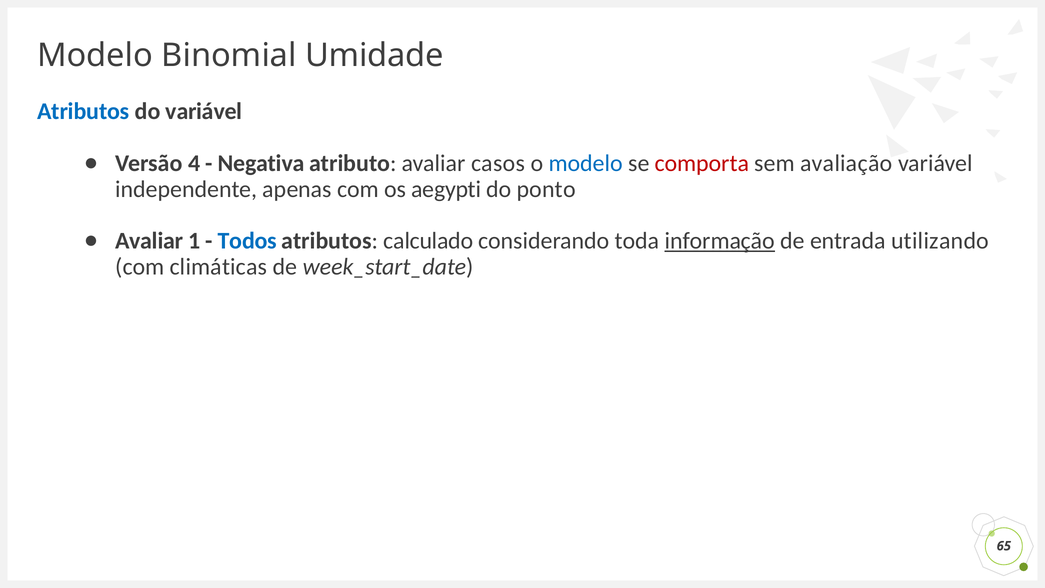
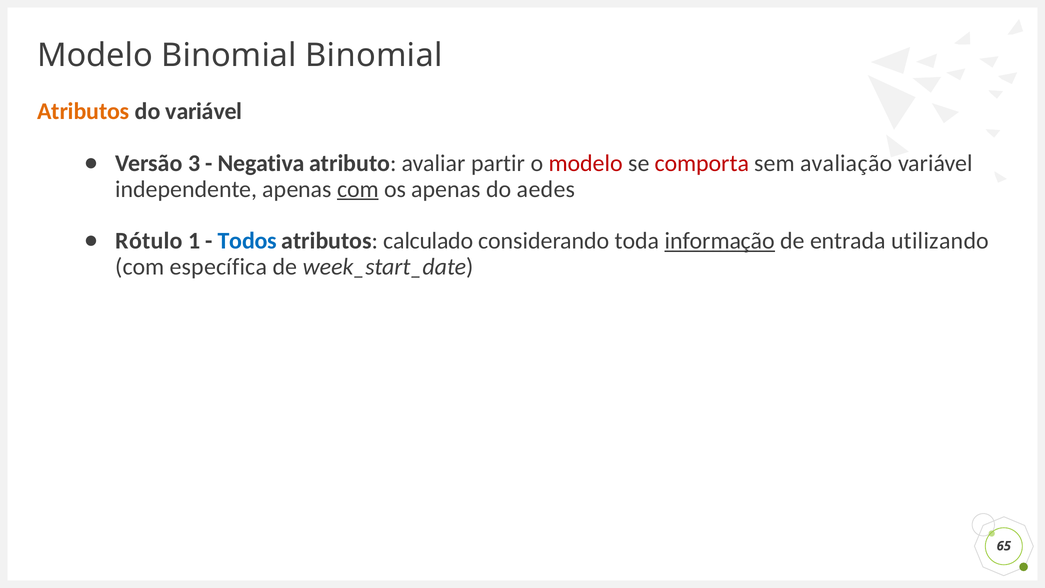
Binomial Umidade: Umidade -> Binomial (374, 55)
Atributos colour: blue -> orange (83, 112)
4: 4 -> 3 (194, 163)
casos: casos -> partir (498, 163)
modelo colour: blue -> red (586, 163)
com underline: none -> present (358, 189)
os aegypti: aegypti -> apenas (446, 189)
ponto: ponto -> aedes (546, 189)
Avaliar: Avaliar -> Rótulo (149, 241)
climáticas: climáticas -> específica (218, 267)
